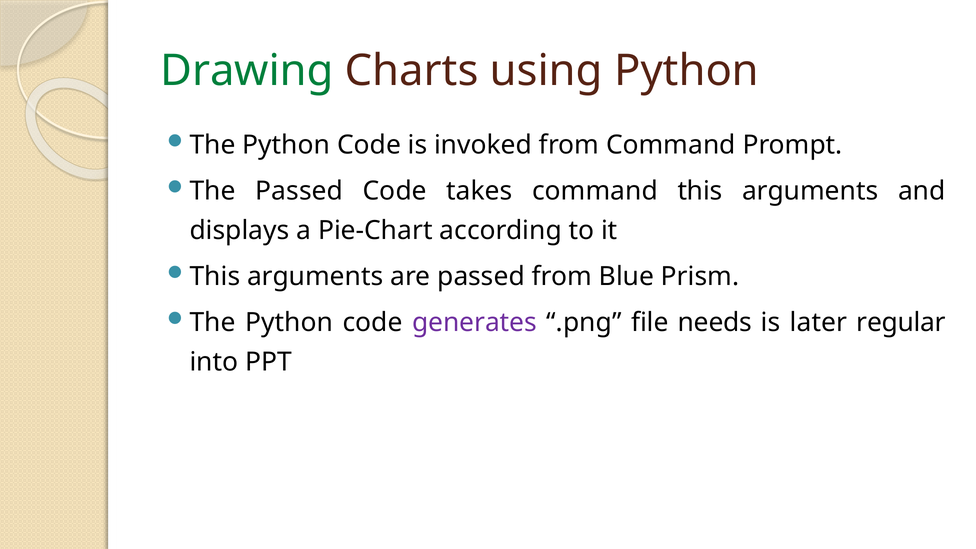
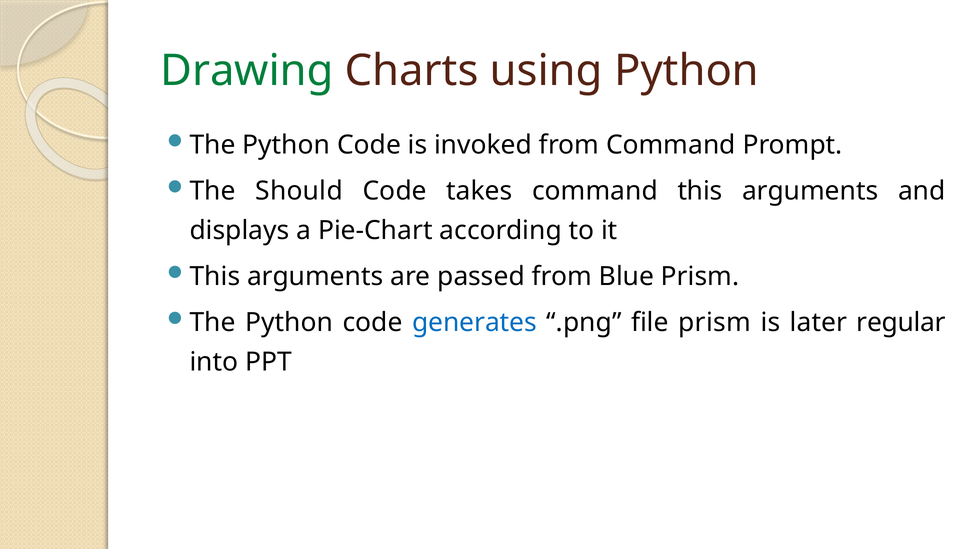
The Passed: Passed -> Should (299, 191)
generates colour: purple -> blue (475, 322)
file needs: needs -> prism (715, 322)
